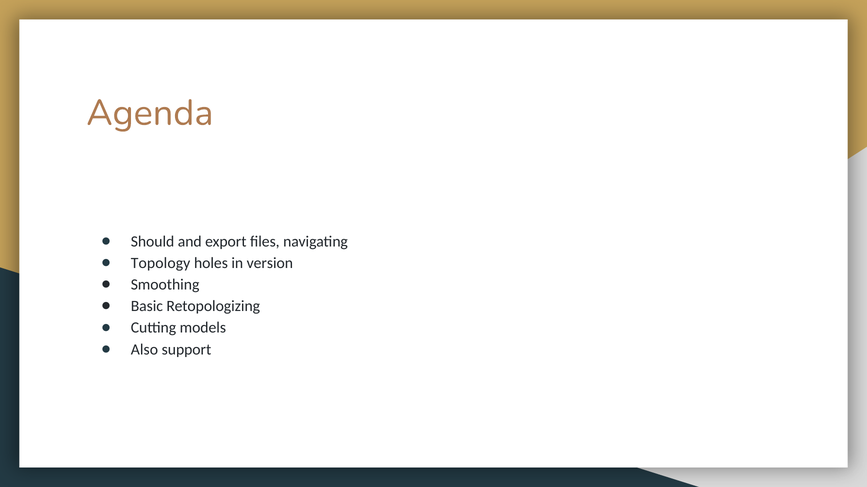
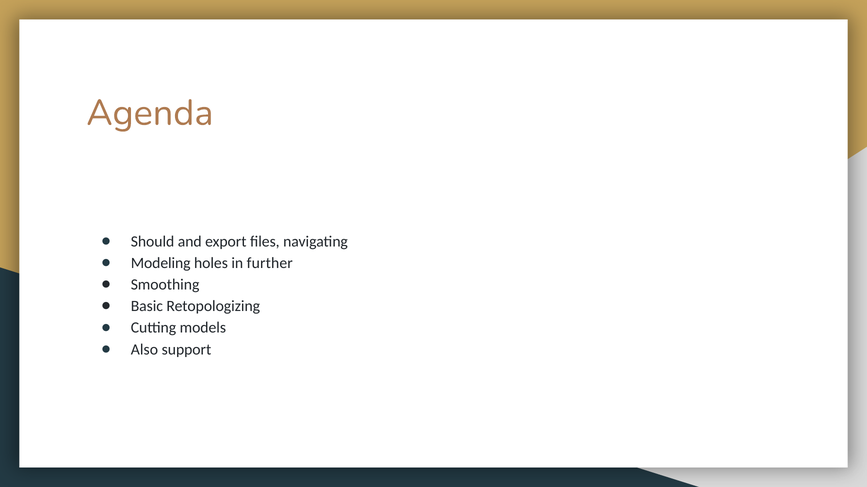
Topology: Topology -> Modeling (161, 263)
version: version -> further (270, 263)
